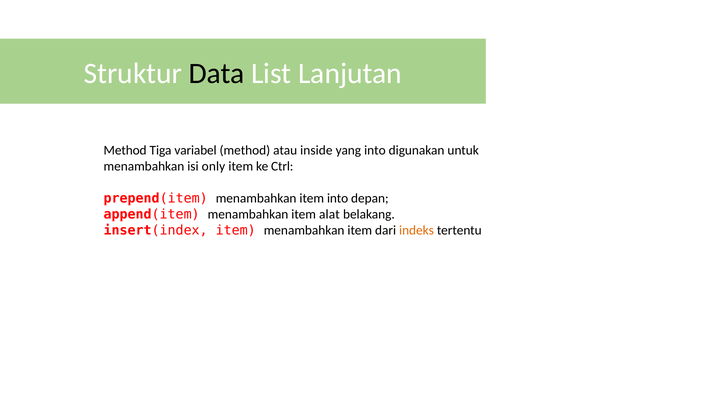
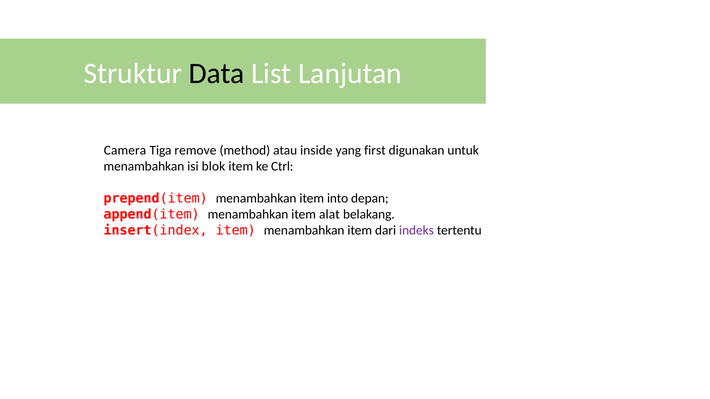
Method: Method -> Camera (125, 151)
variabel: variabel -> remove (195, 151)
yang into: into -> first (375, 151)
only: only -> blok (213, 166)
indeks colour: orange -> purple (416, 230)
